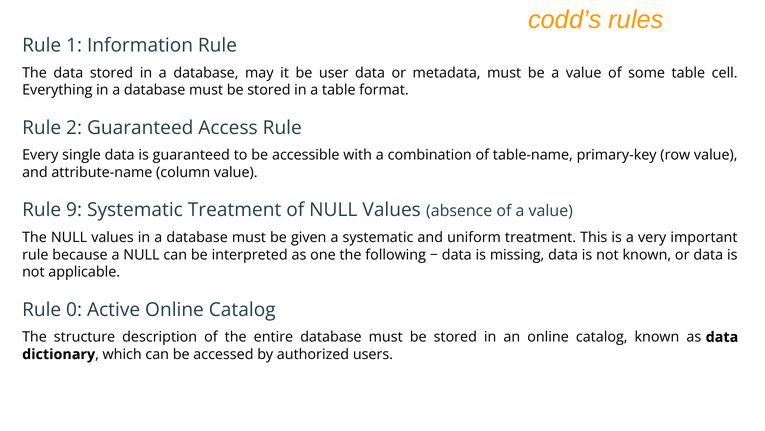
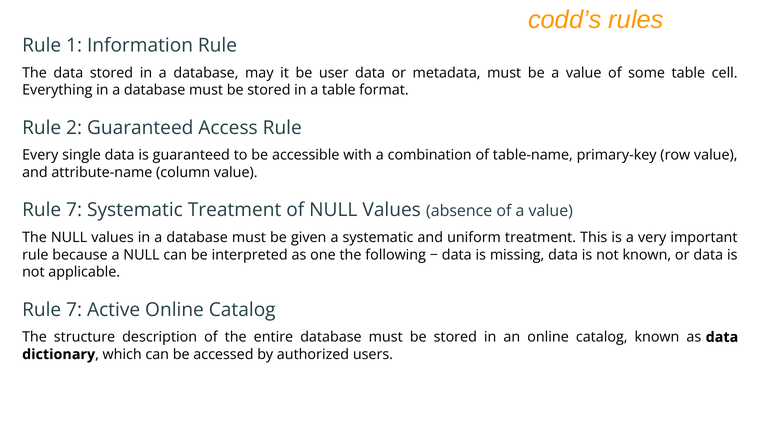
9: 9 -> 7 (74, 210)
0: 0 -> 7 (74, 309)
